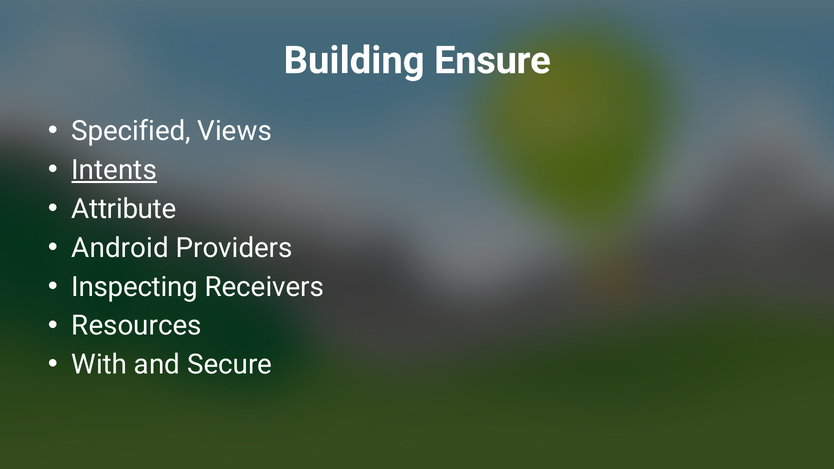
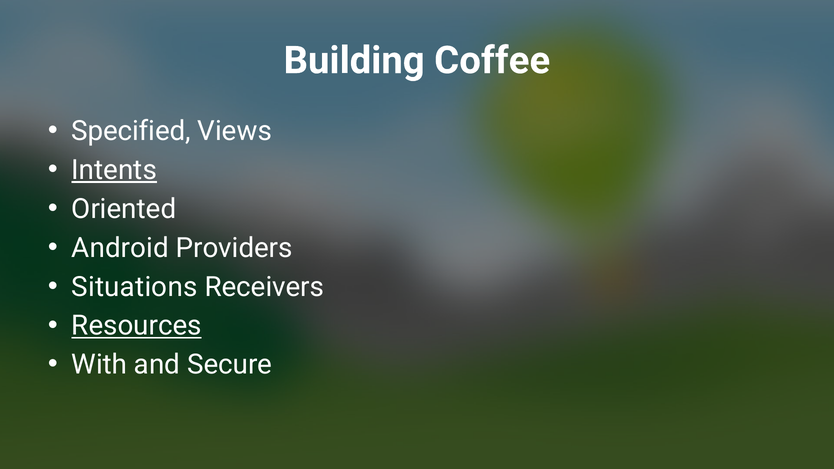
Ensure: Ensure -> Coffee (492, 61)
Attribute: Attribute -> Oriented (124, 209)
Inspecting: Inspecting -> Situations (134, 287)
Resources underline: none -> present (137, 326)
